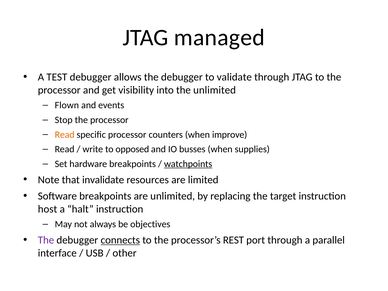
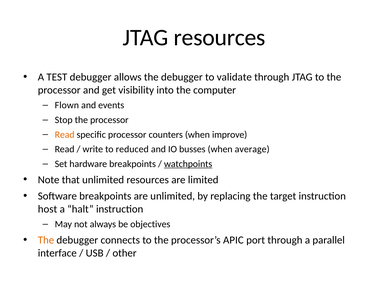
JTAG managed: managed -> resources (220, 38)
the unlimited: unlimited -> computer (215, 90)
opposed: opposed -> reduced (132, 149)
supplies: supplies -> average (252, 149)
that invalidate: invalidate -> unlimited (103, 180)
The colour: purple -> orange (46, 240)
connects underline: present -> none (120, 240)
REST: REST -> APIC (233, 240)
